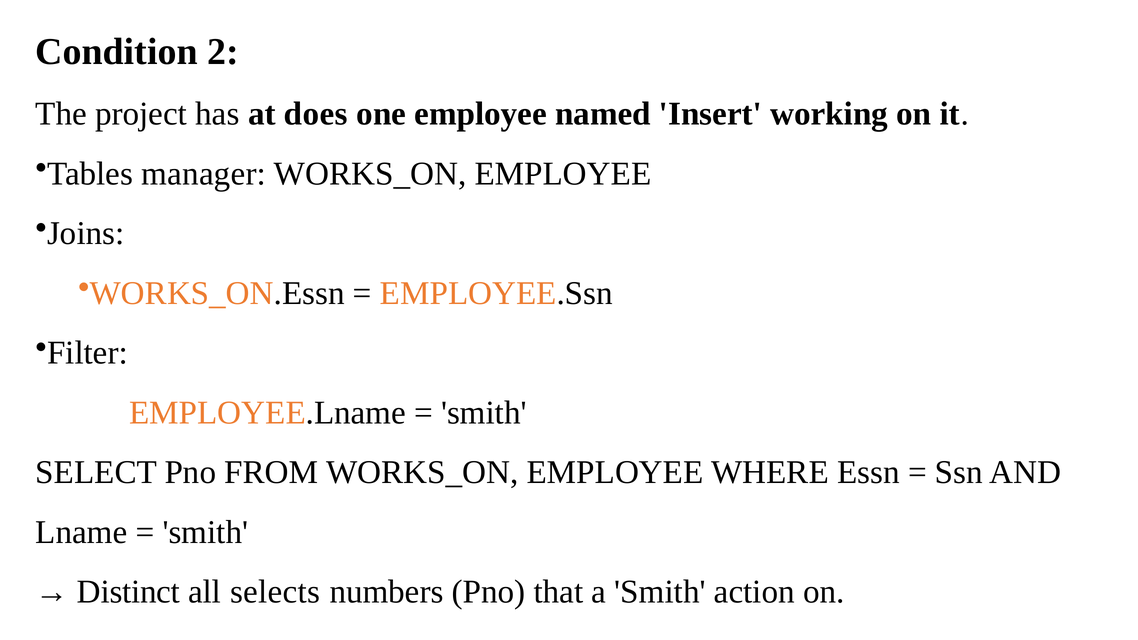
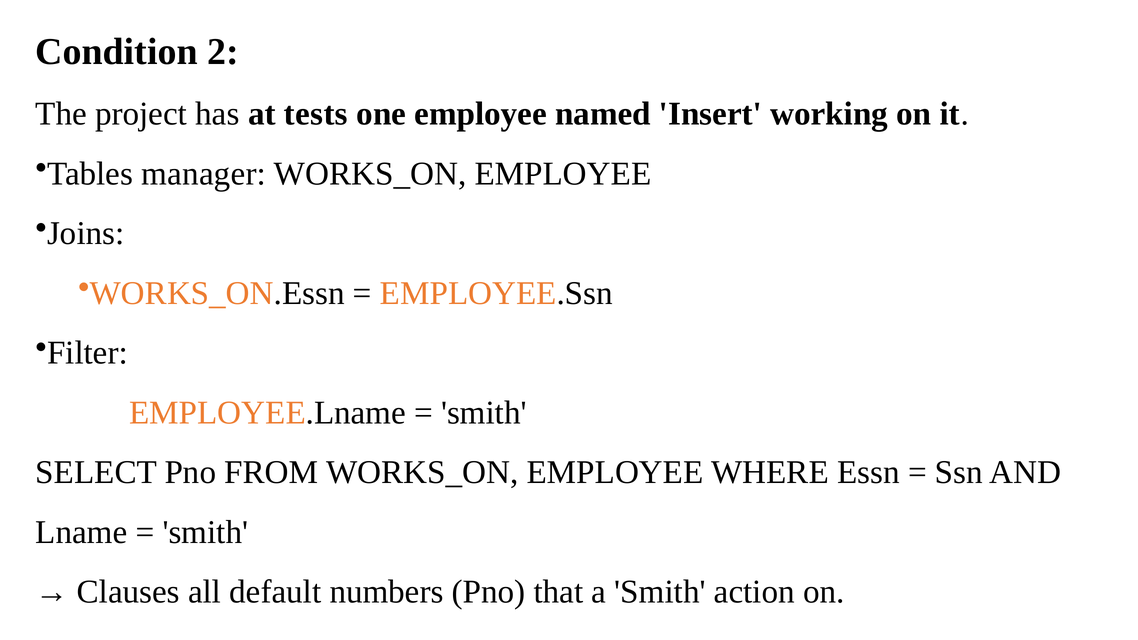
does: does -> tests (316, 114)
Distinct: Distinct -> Clauses (128, 592)
selects: selects -> default (275, 592)
